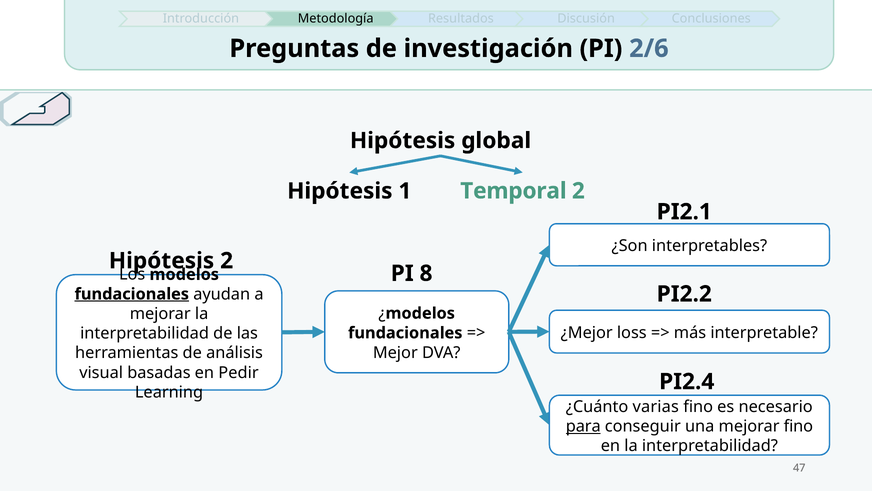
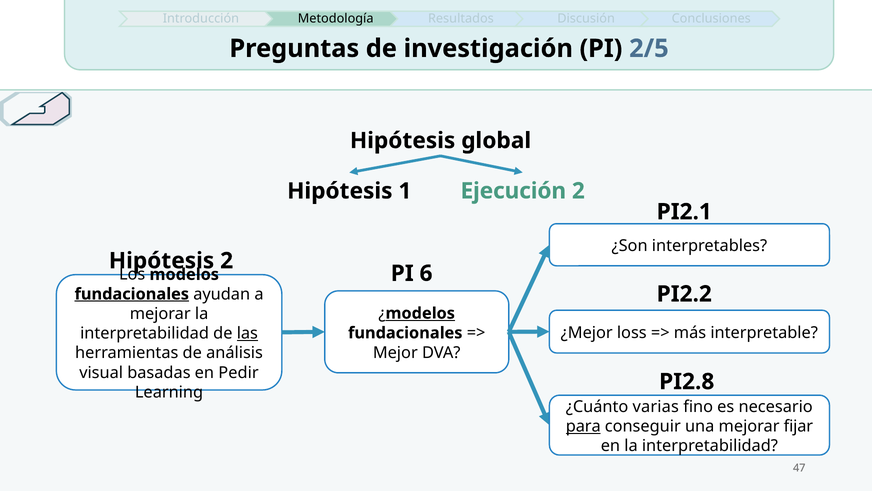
2/6: 2/6 -> 2/5 (649, 48)
Temporal: Temporal -> Ejecución (513, 191)
8: 8 -> 6 (426, 273)
modelos underline: none -> present (420, 313)
las underline: none -> present (247, 333)
PI2.4: PI2.4 -> PI2.8 (687, 381)
mejorar fino: fino -> fijar (798, 426)
